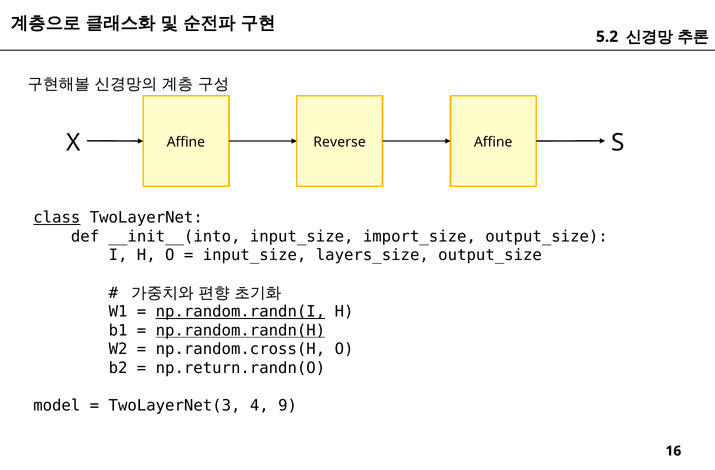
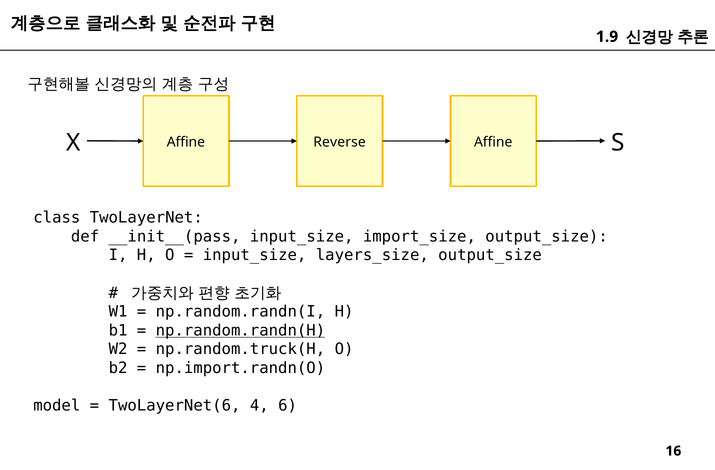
5.2: 5.2 -> 1.9 (607, 37)
class underline: present -> none (57, 218)
__init__(into: __init__(into -> __init__(pass (175, 236)
np.random.randn(I underline: present -> none (240, 311)
np.random.cross(H: np.random.cross(H -> np.random.truck(H (240, 349)
np.return.randn(O: np.return.randn(O -> np.import.randn(O (240, 368)
TwoLayerNet(3: TwoLayerNet(3 -> TwoLayerNet(6 (175, 405)
9: 9 -> 6 (288, 405)
